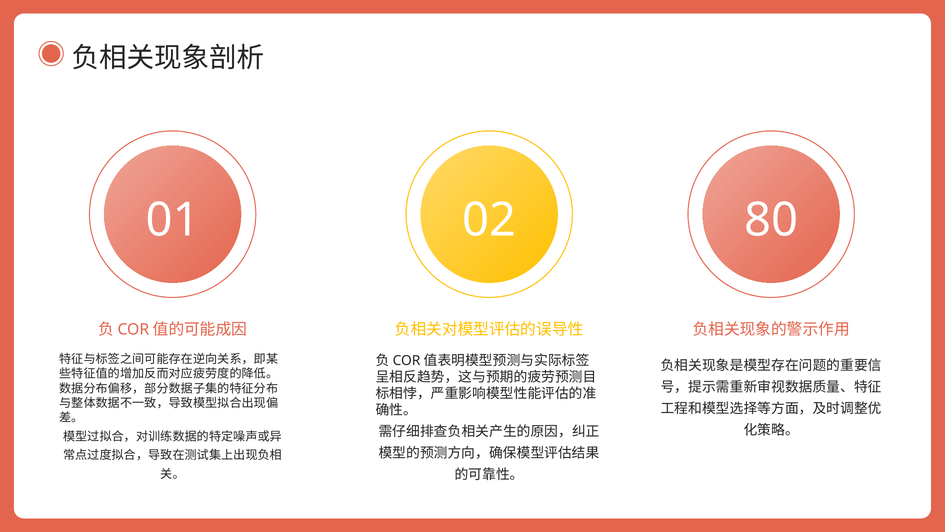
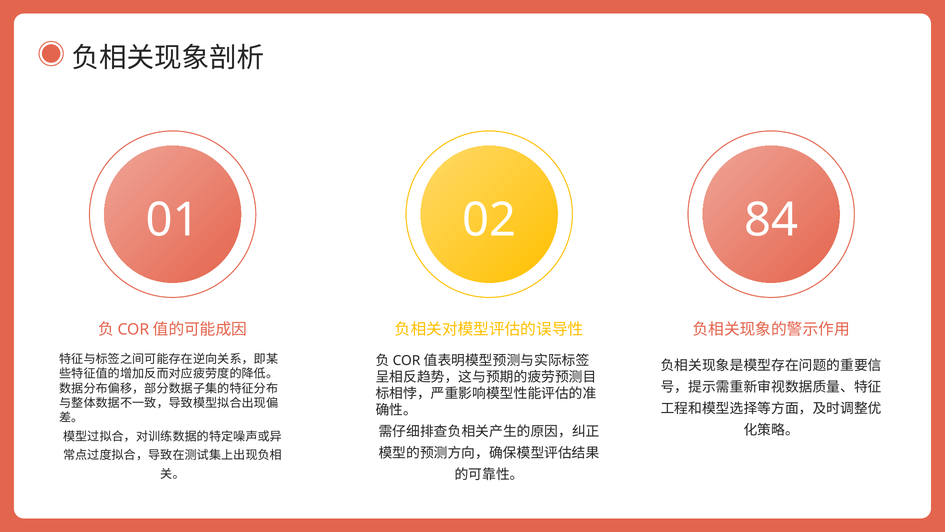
80: 80 -> 84 (771, 220)
